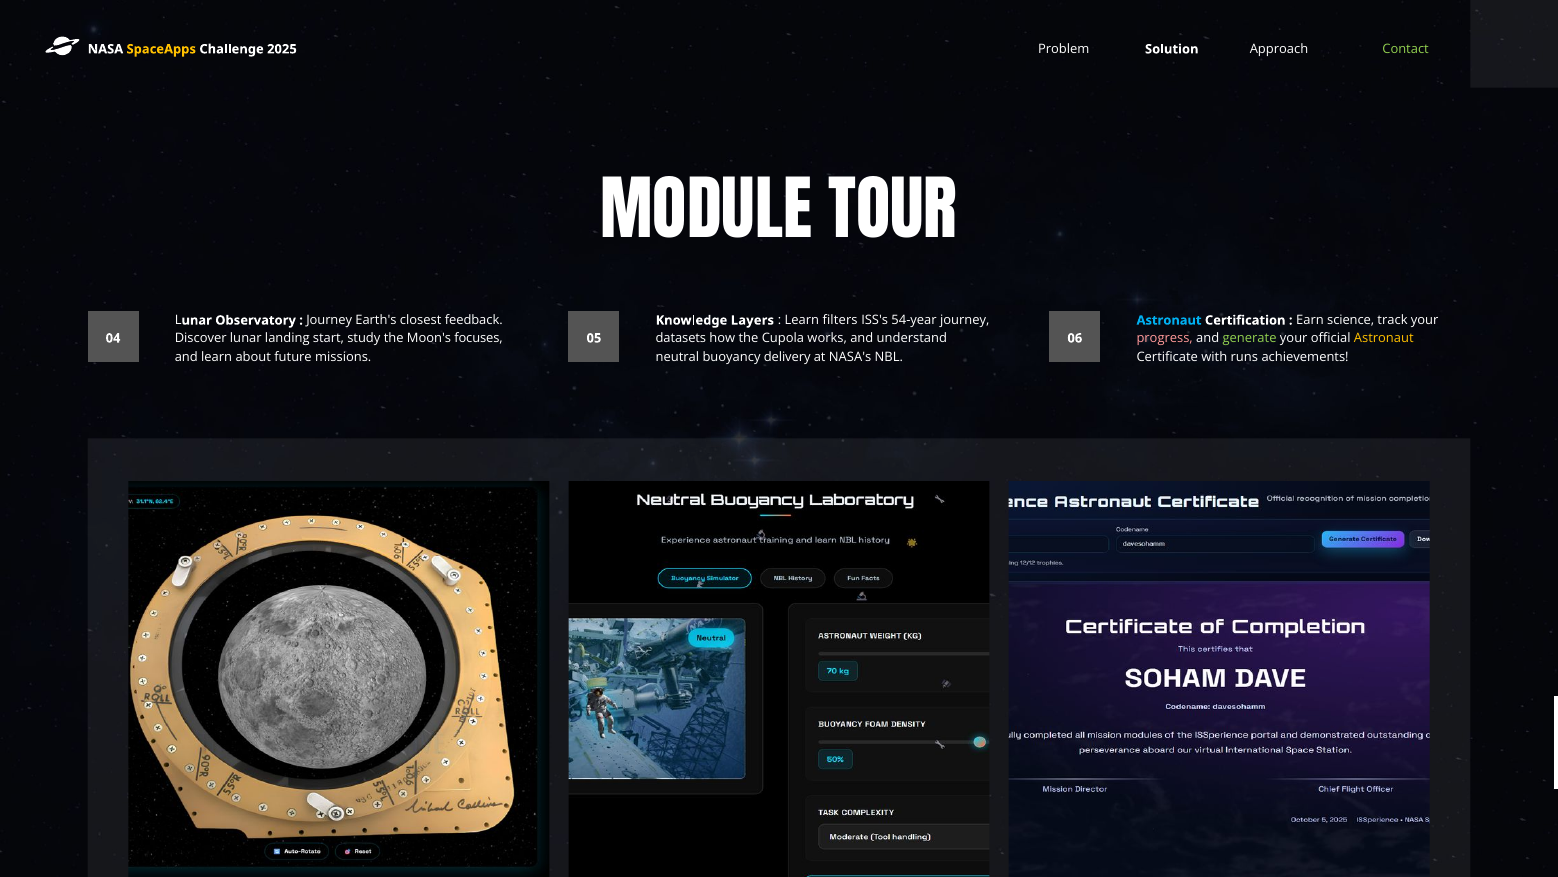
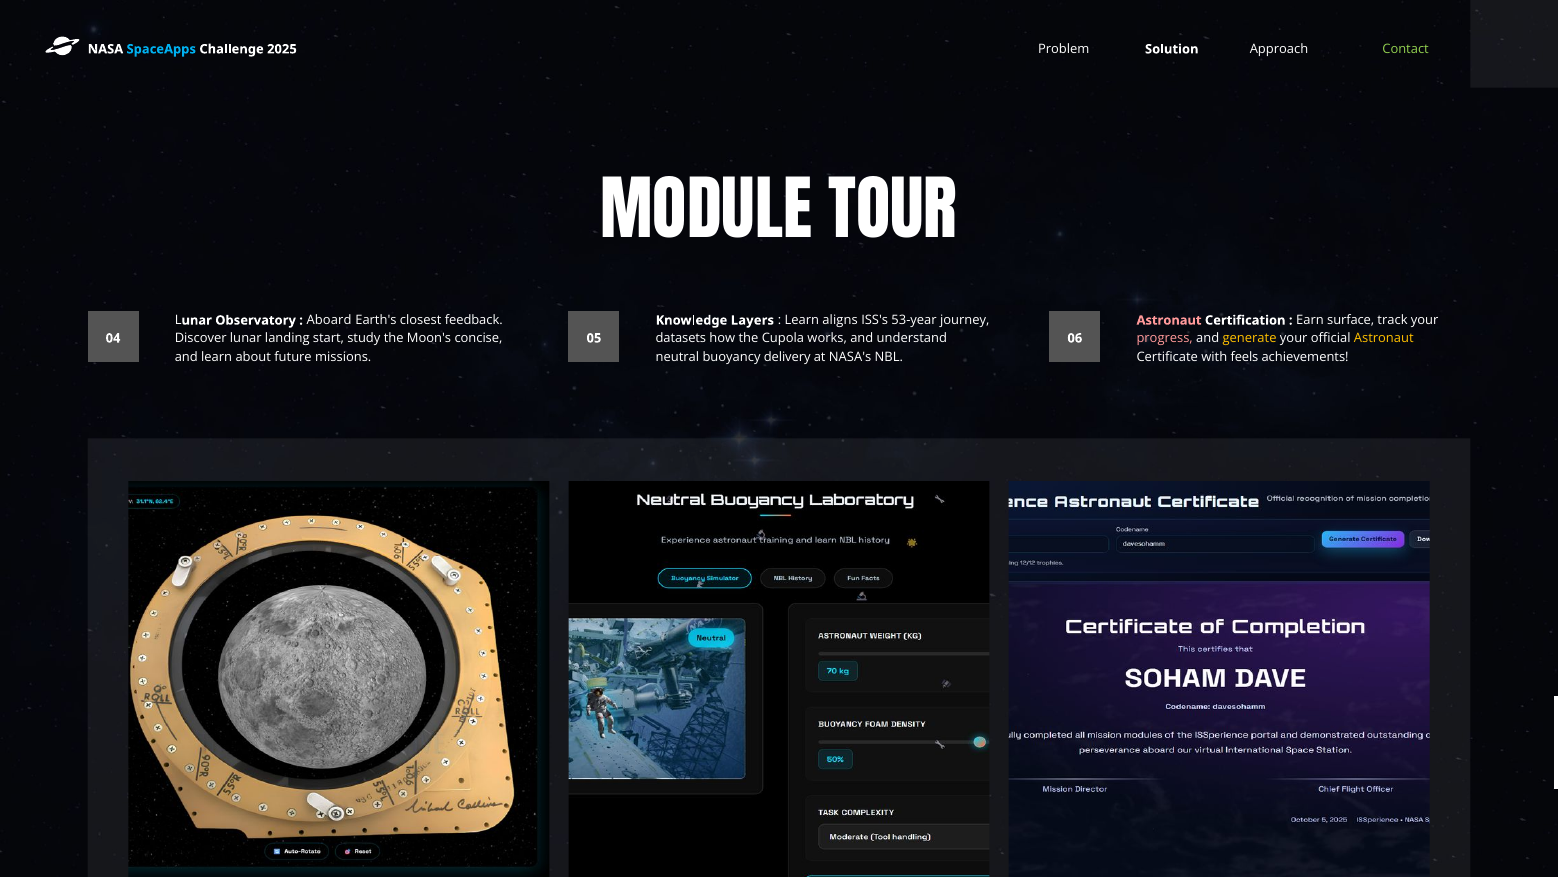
SpaceApps colour: yellow -> light blue (161, 49)
Journey: Journey -> Aboard (329, 320)
filters: filters -> aligns (840, 320)
54-year: 54-year -> 53-year (914, 320)
Astronaut colour: light blue -> pink (1169, 320)
science: science -> surface (1351, 320)
focuses: focuses -> concise (478, 338)
generate colour: light green -> yellow (1250, 338)
runs: runs -> feels (1244, 356)
